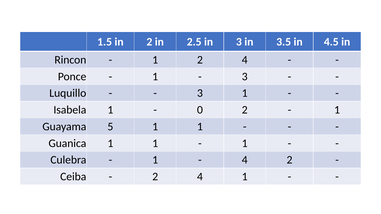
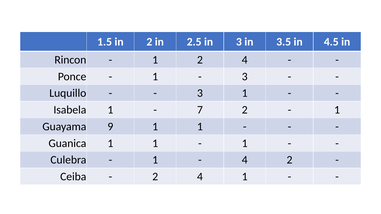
0: 0 -> 7 (200, 110)
5: 5 -> 9 (110, 127)
